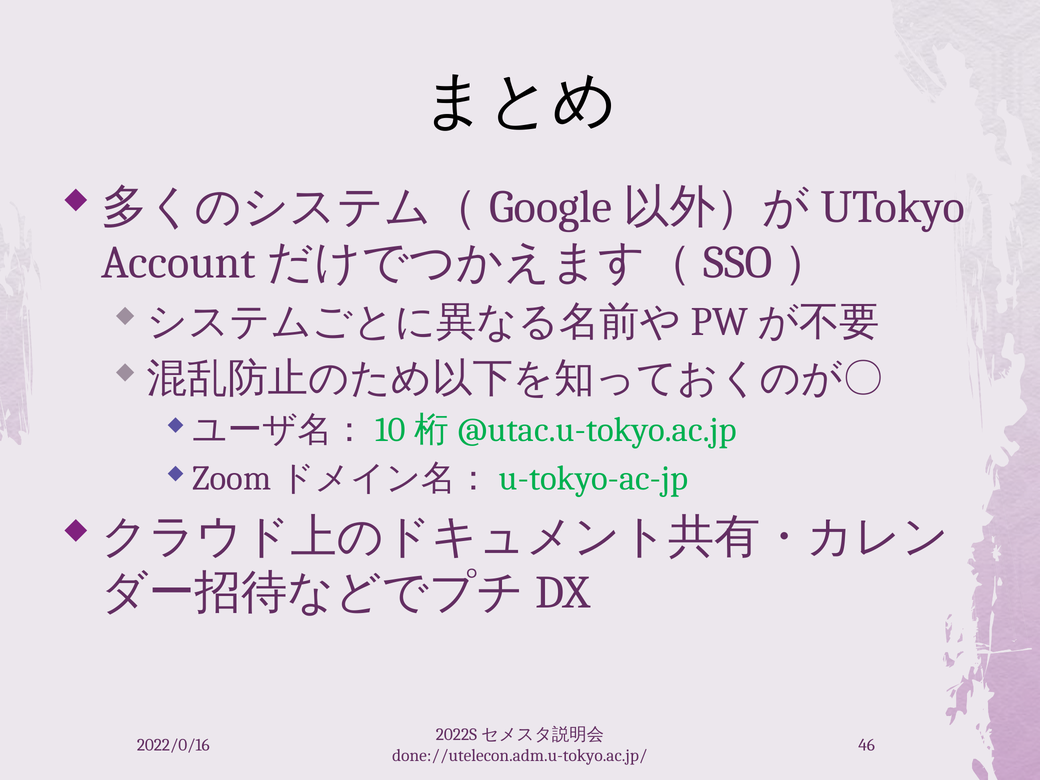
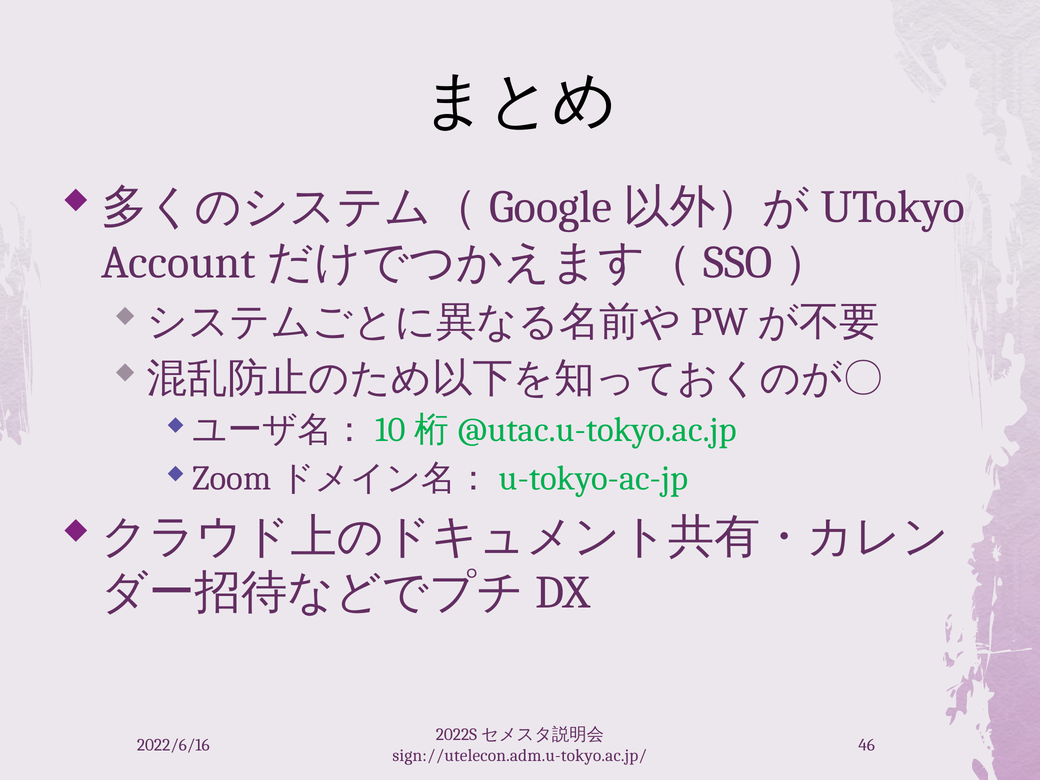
2022/0/16: 2022/0/16 -> 2022/6/16 (173, 745)
done://utelecon.adm.u-tokyo.ac.jp/: done://utelecon.adm.u-tokyo.ac.jp/ -> sign://utelecon.adm.u-tokyo.ac.jp/ (520, 755)
